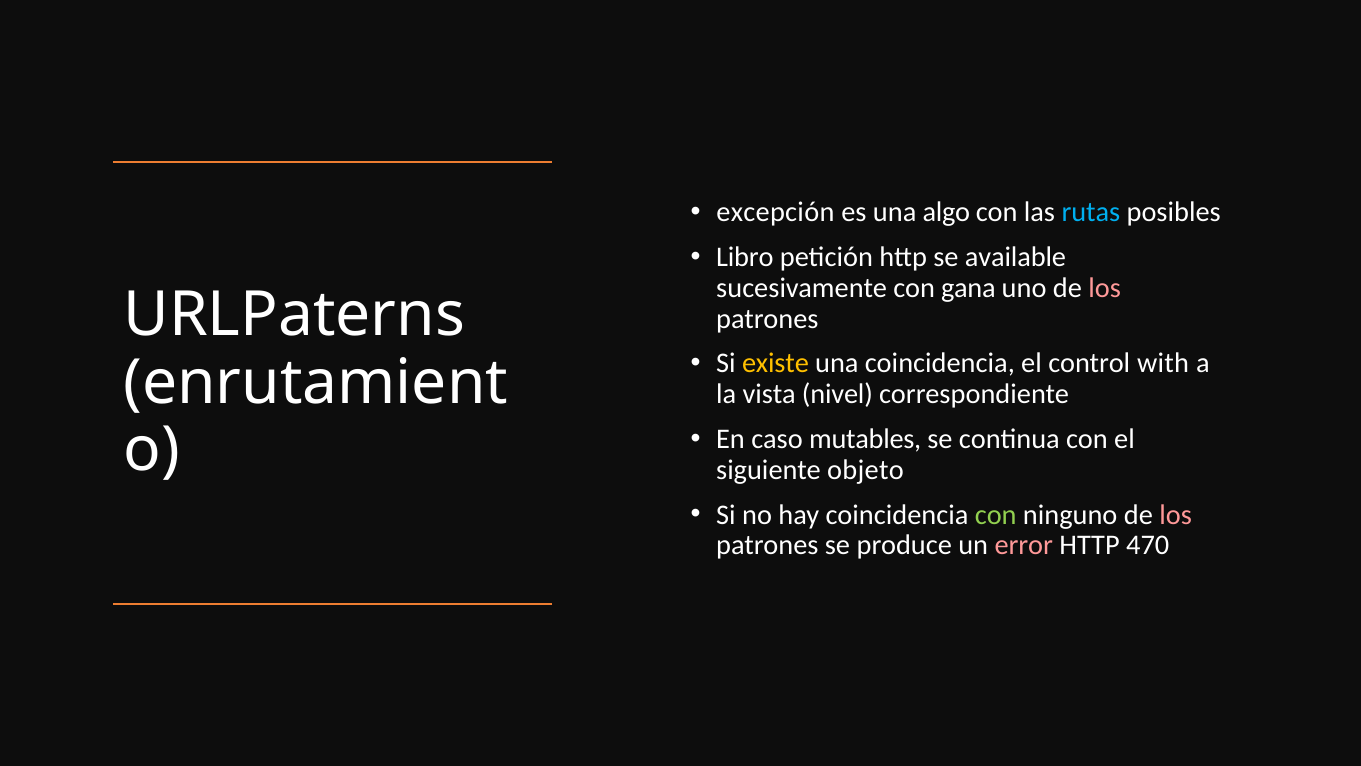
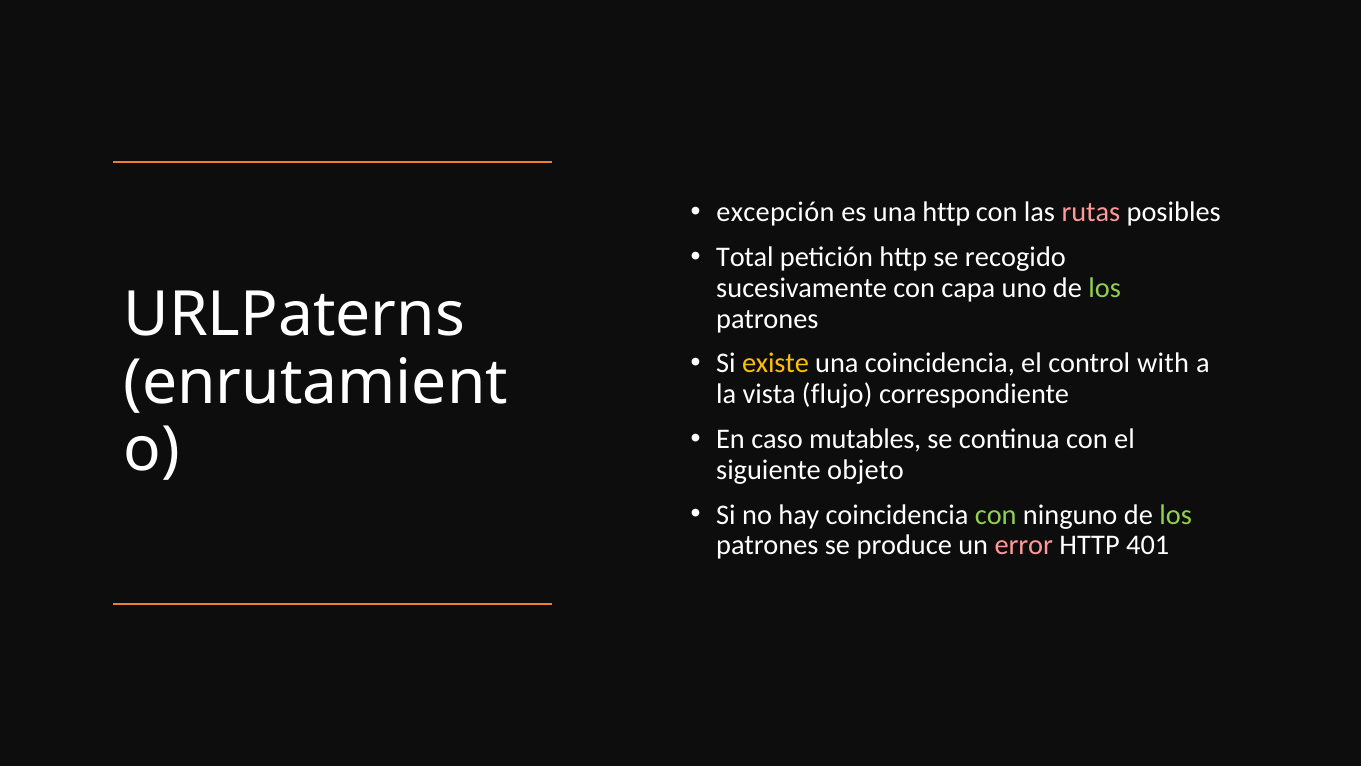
una algo: algo -> http (946, 212)
rutas colour: light blue -> pink (1091, 212)
Libro: Libro -> Total (745, 257)
available: available -> recogido (1015, 257)
gana: gana -> capa (968, 288)
los colour: pink -> light green (1105, 288)
nivel: nivel -> flujo (837, 394)
los colour: pink -> light green (1176, 514)
470: 470 -> 401 (1148, 545)
